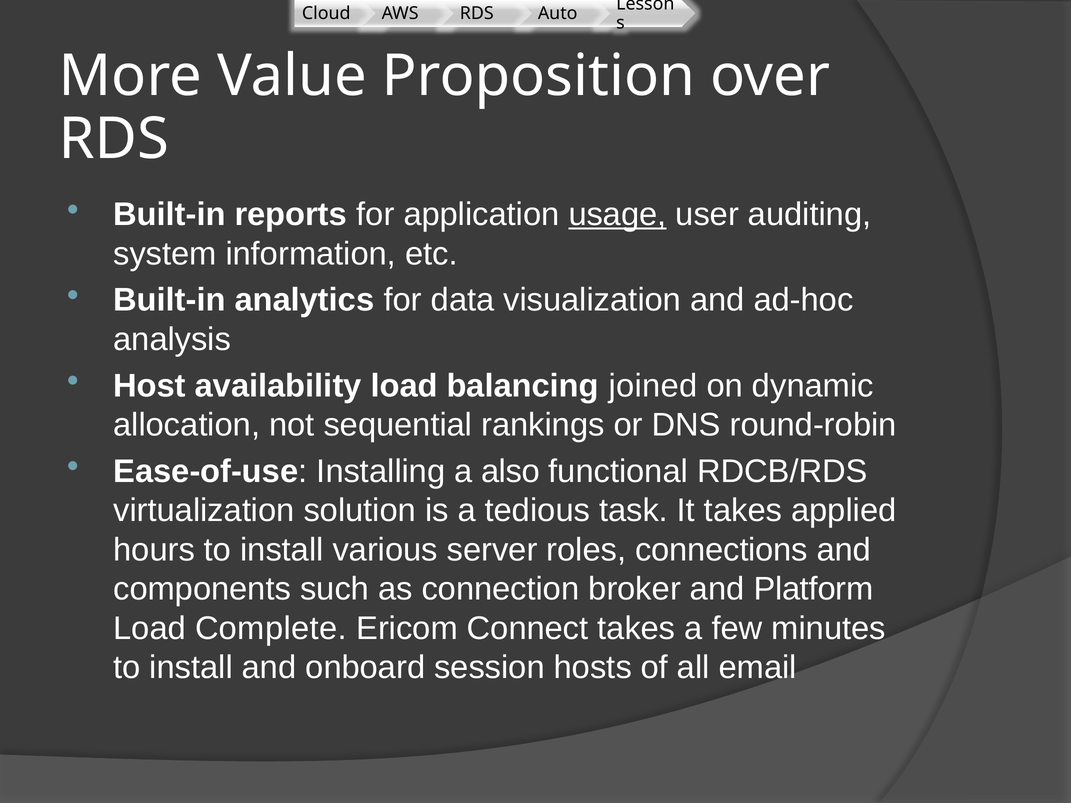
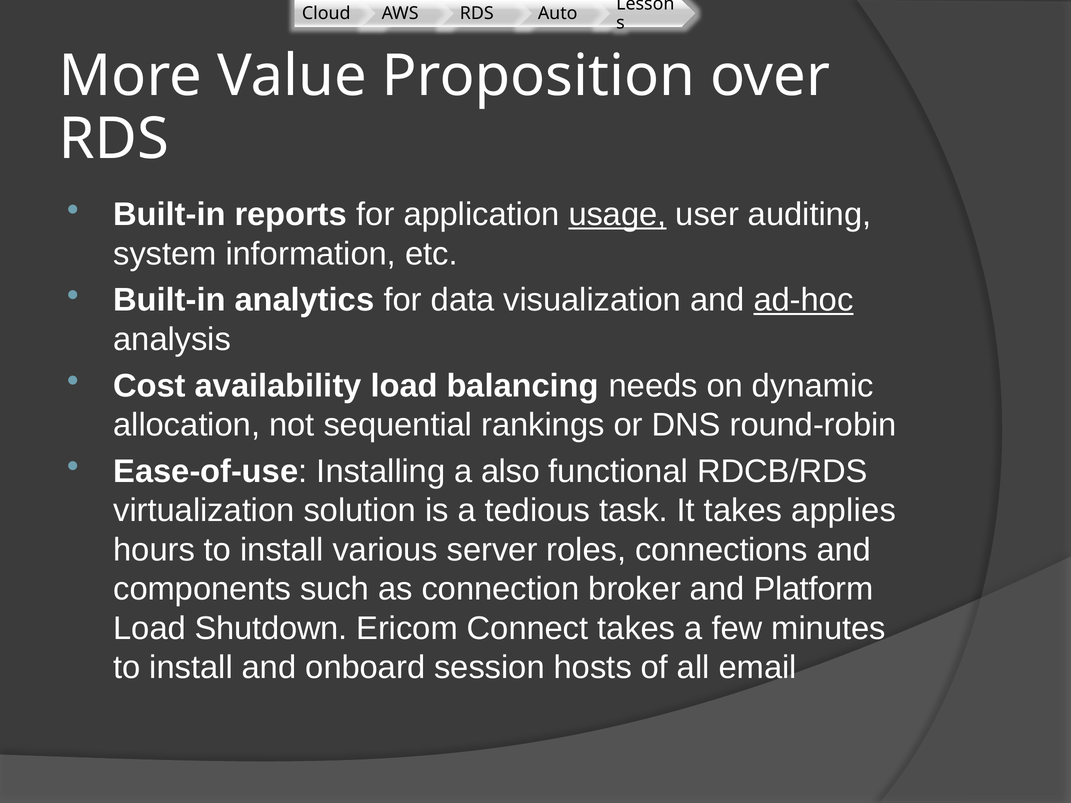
ad-hoc underline: none -> present (803, 300)
Host: Host -> Cost (150, 386)
joined: joined -> needs (653, 386)
applied: applied -> applies (844, 511)
Complete: Complete -> Shutdown (271, 629)
